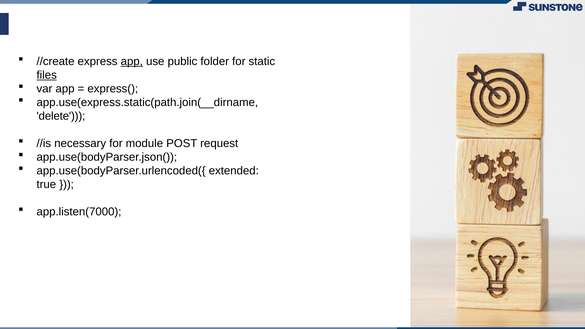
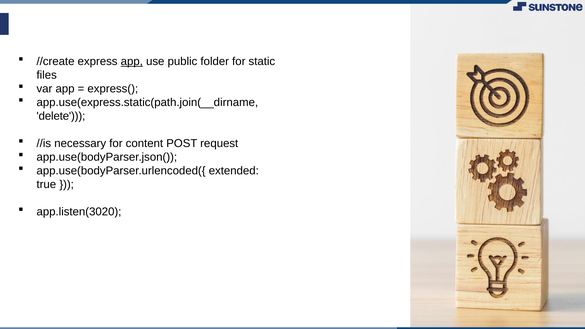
files underline: present -> none (47, 75)
module: module -> content (144, 143)
app.listen(7000: app.listen(7000 -> app.listen(3020 (79, 212)
